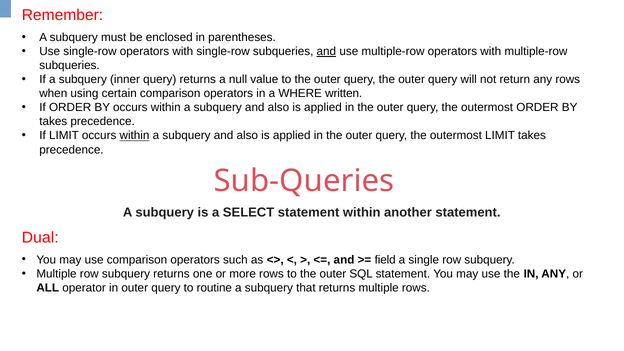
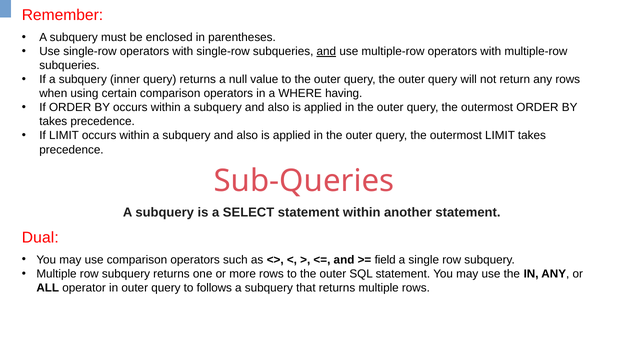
written: written -> having (344, 94)
within underline: present -> none (134, 136)
routine: routine -> follows (214, 288)
